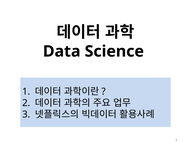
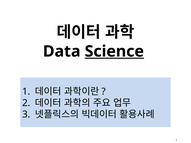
Science underline: none -> present (114, 51)
